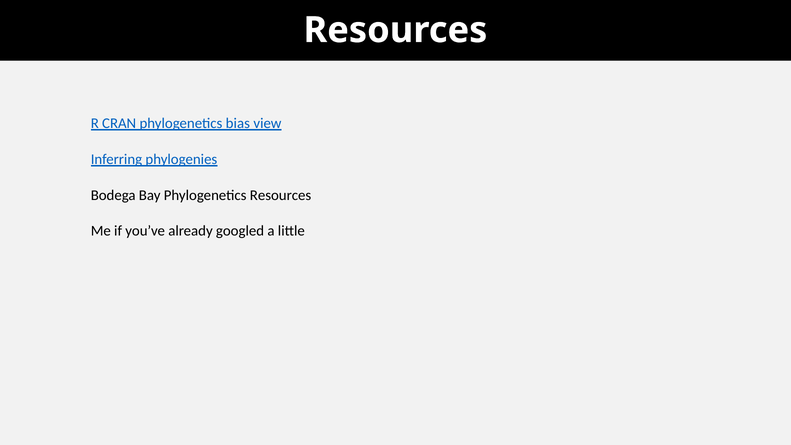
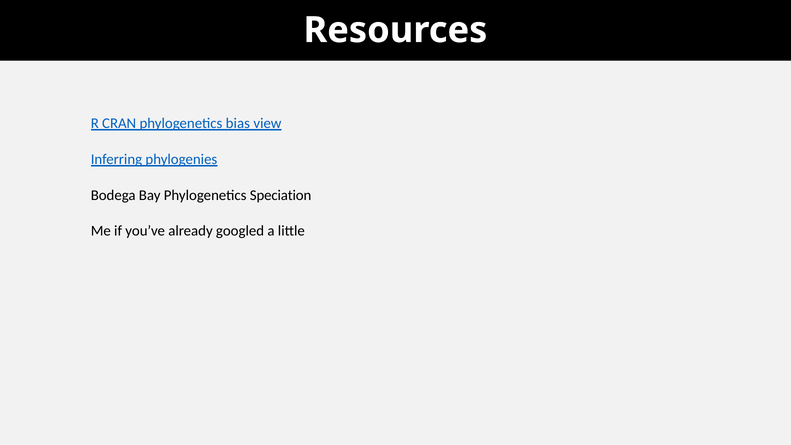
Phylogenetics Resources: Resources -> Speciation (281, 195)
